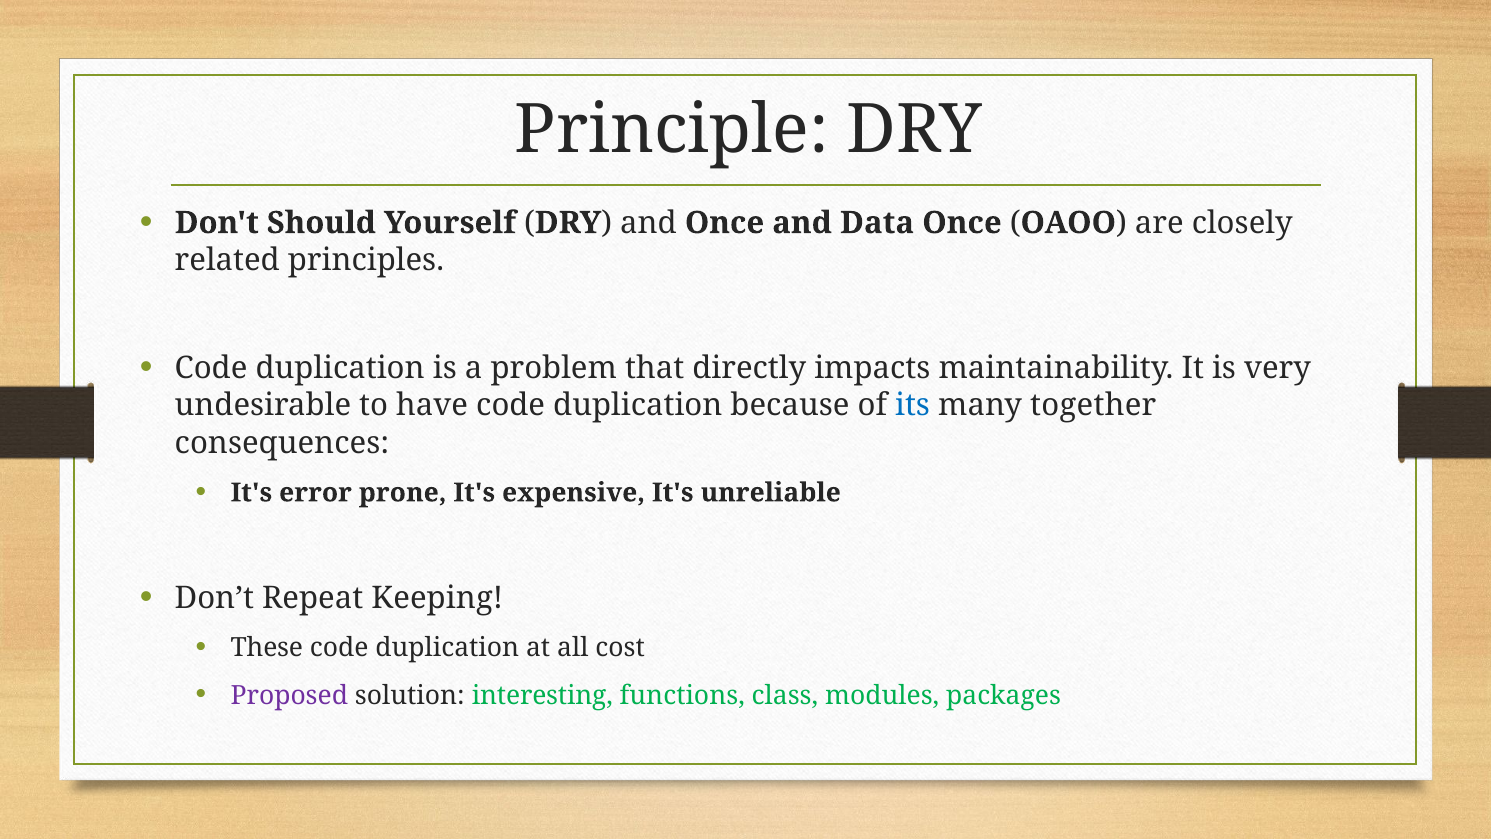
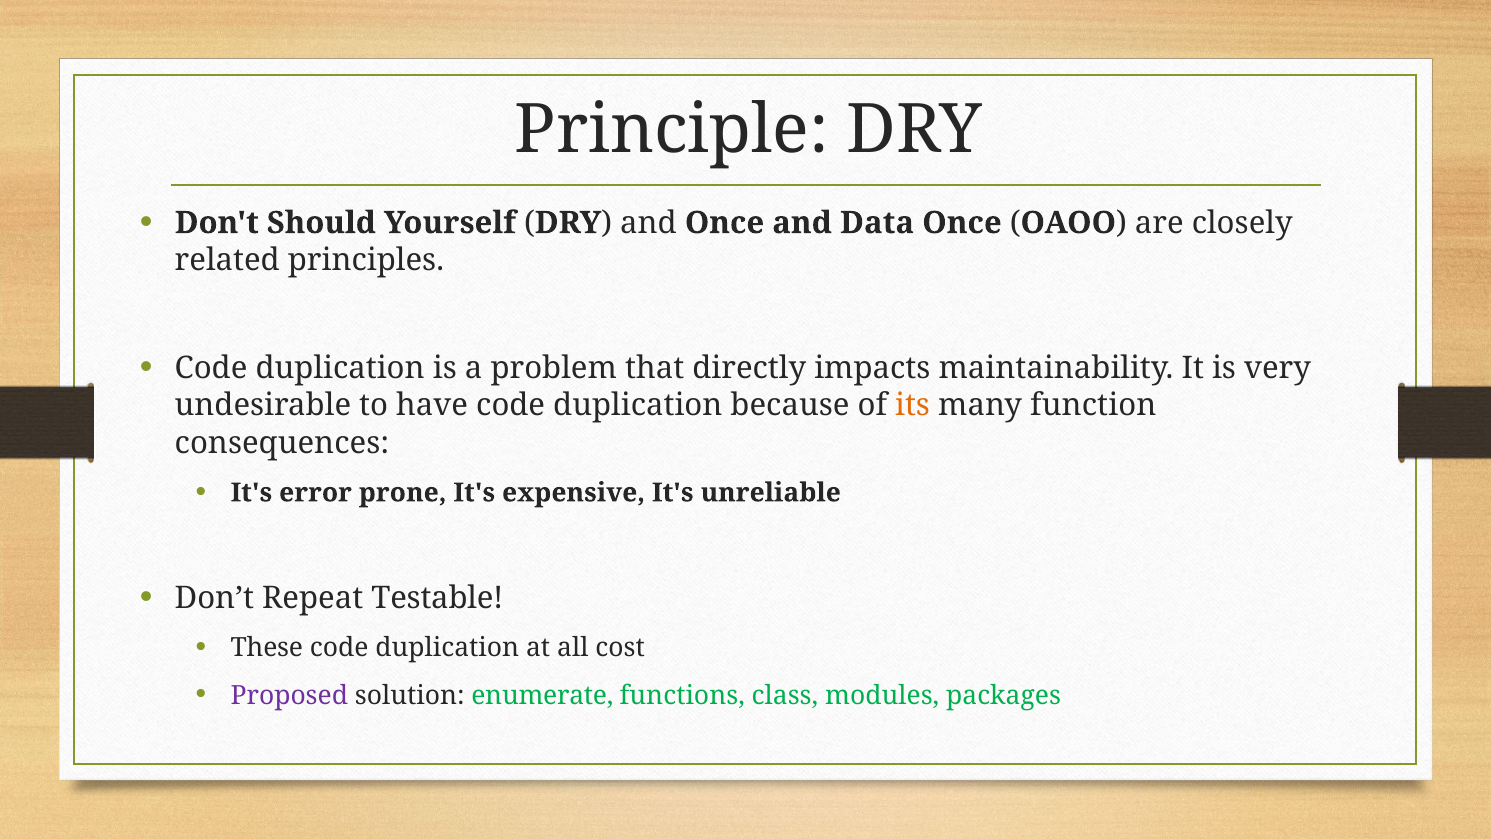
its colour: blue -> orange (913, 406)
together: together -> function (1093, 406)
Keeping: Keeping -> Testable (437, 598)
interesting: interesting -> enumerate (542, 695)
